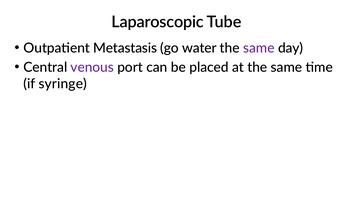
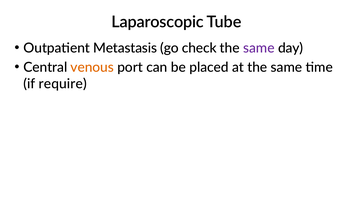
water: water -> check (199, 48)
venous colour: purple -> orange (92, 67)
syringe: syringe -> require (63, 84)
